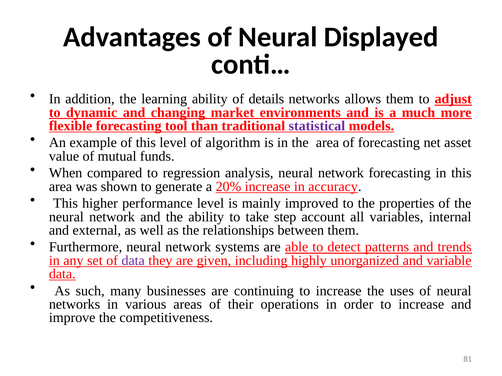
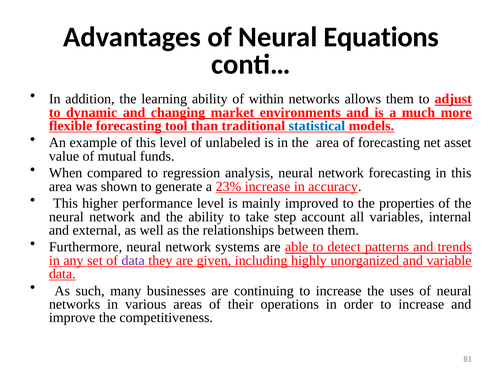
Displayed: Displayed -> Equations (381, 37)
details: details -> within (266, 99)
statistical colour: purple -> blue (317, 126)
algorithm: algorithm -> unlabeled (233, 143)
20%: 20% -> 23% (228, 187)
